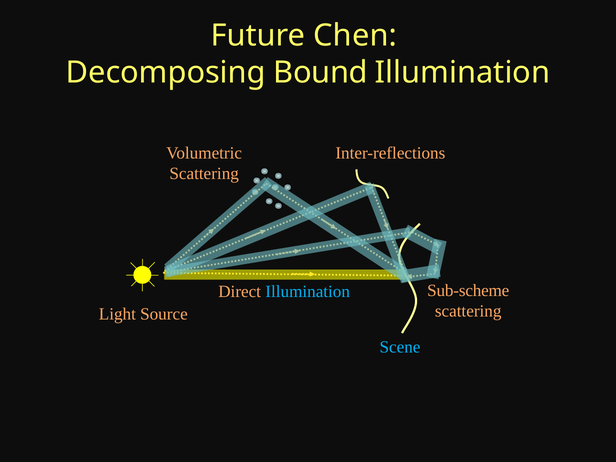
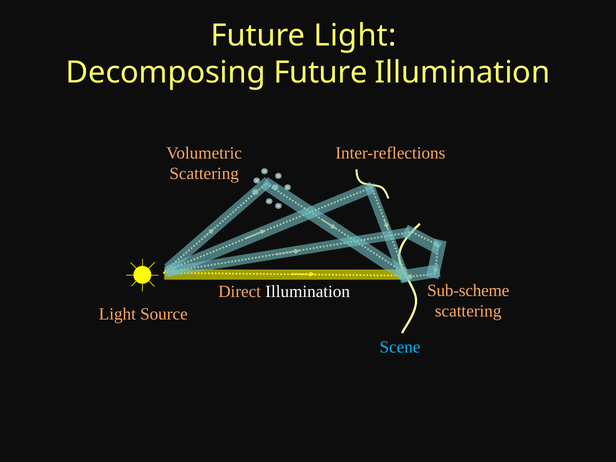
Future Chen: Chen -> Light (355, 36)
Decomposing Bound: Bound -> Future (321, 73)
Illumination colour: light blue -> white (308, 292)
